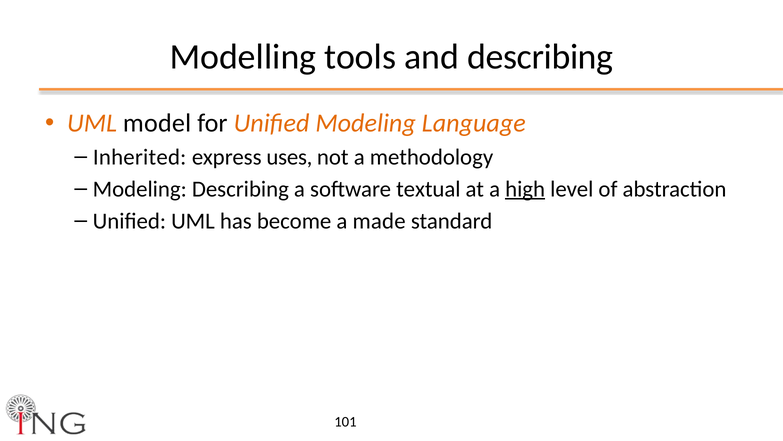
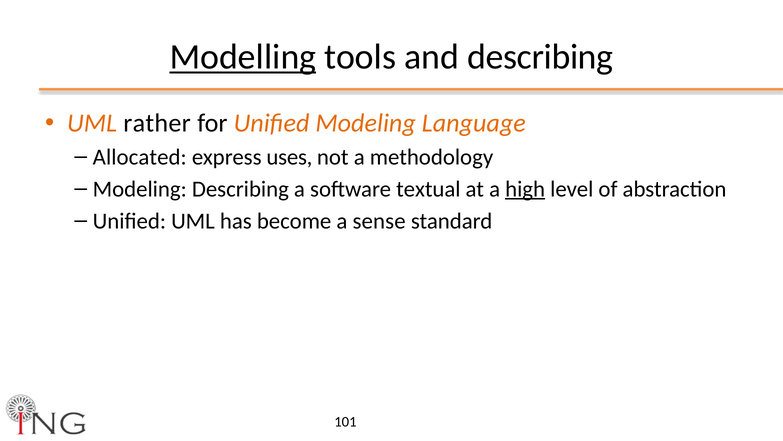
Modelling underline: none -> present (243, 57)
model: model -> rather (157, 123)
Inherited: Inherited -> Allocated (140, 157)
made: made -> sense (379, 221)
